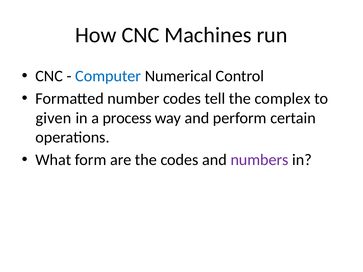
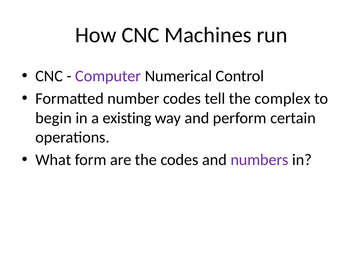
Computer colour: blue -> purple (108, 76)
given: given -> begin (54, 118)
process: process -> existing (127, 118)
